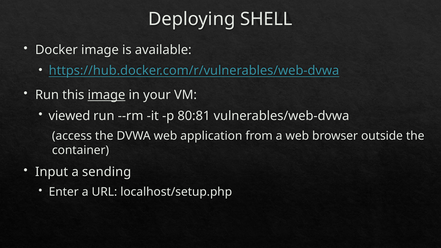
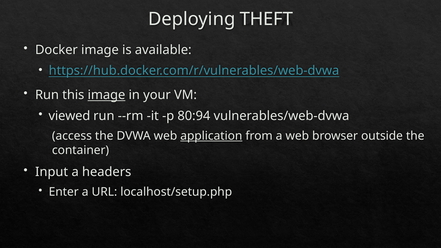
SHELL: SHELL -> THEFT (266, 19)
80:81: 80:81 -> 80:94 (194, 116)
application underline: none -> present (211, 136)
sending: sending -> headers (107, 172)
